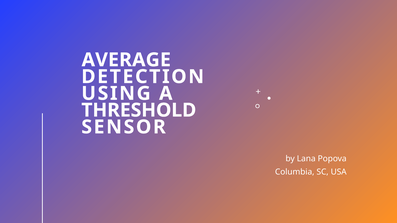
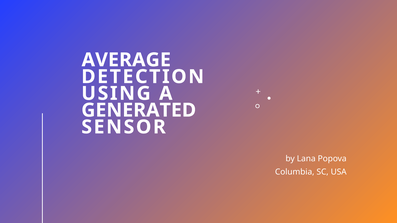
THRESHOLD: THRESHOLD -> GENERATED (139, 110)
